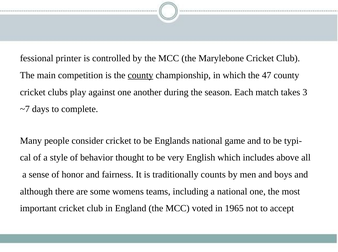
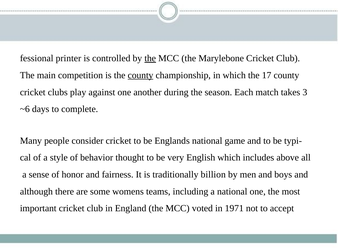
the underline: none -> present (150, 59)
47: 47 -> 17 (267, 76)
~7: ~7 -> ~6 (25, 109)
counts: counts -> billion (213, 175)
1965: 1965 -> 1971 (234, 209)
